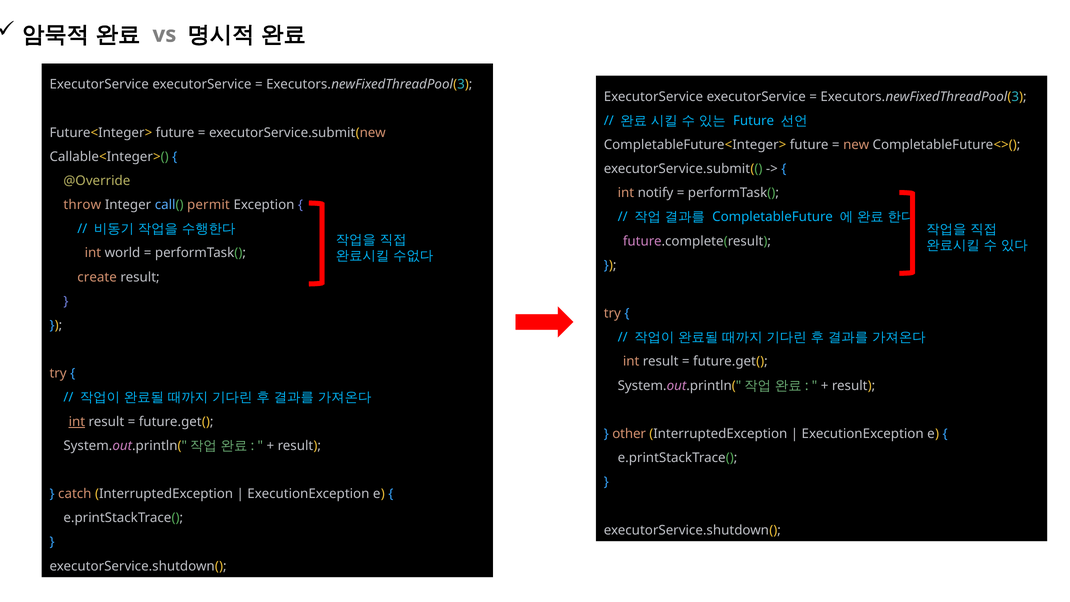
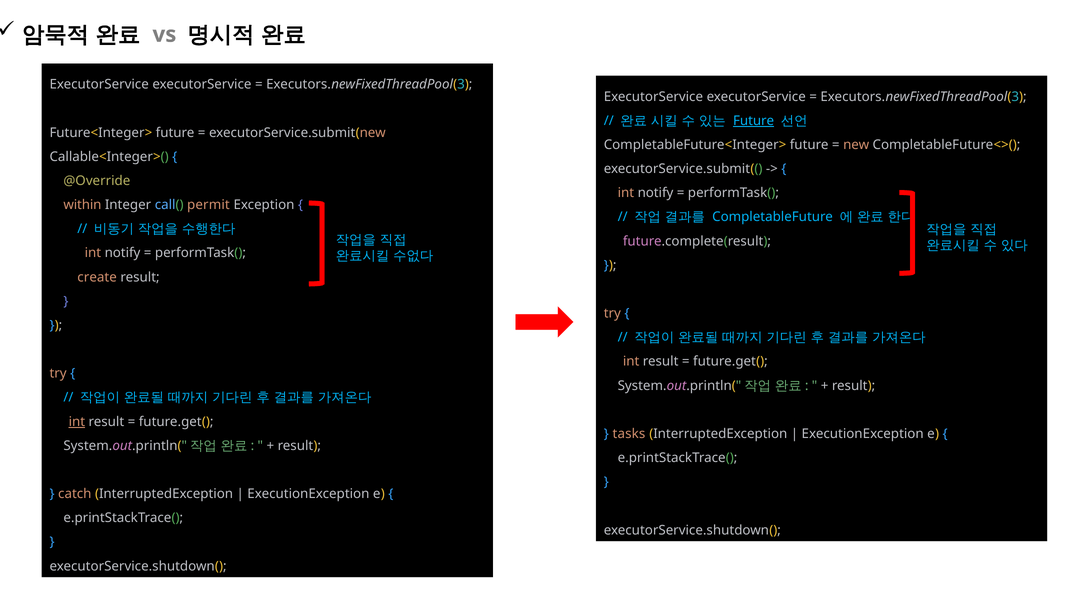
Future underline: none -> present (754, 121)
throw: throw -> within (82, 205)
world: world -> notify (123, 253)
other: other -> tasks (629, 434)
